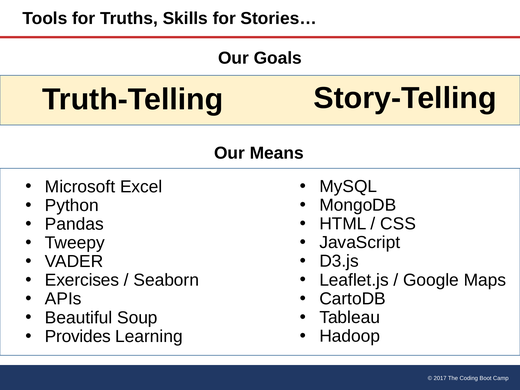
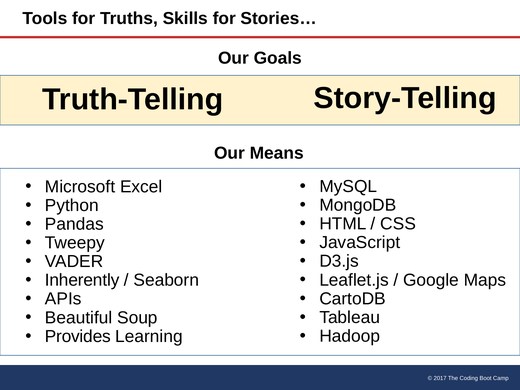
Exercises: Exercises -> Inherently (82, 280)
